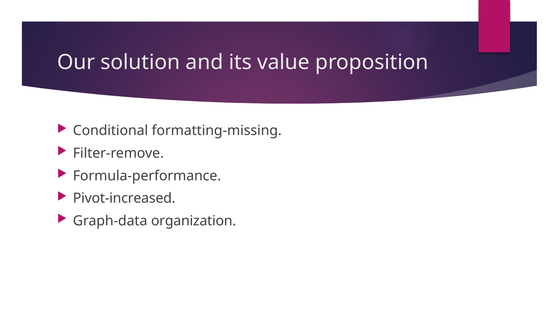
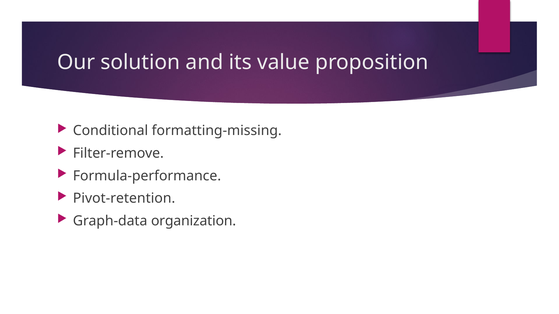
Pivot-increased: Pivot-increased -> Pivot-retention (124, 199)
